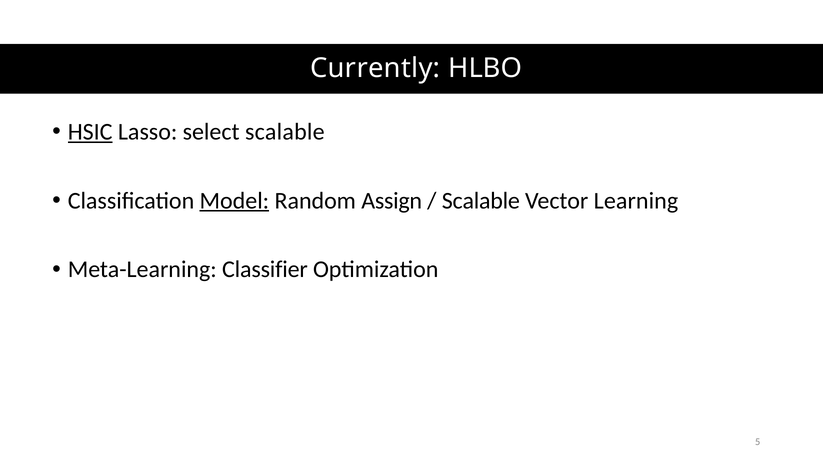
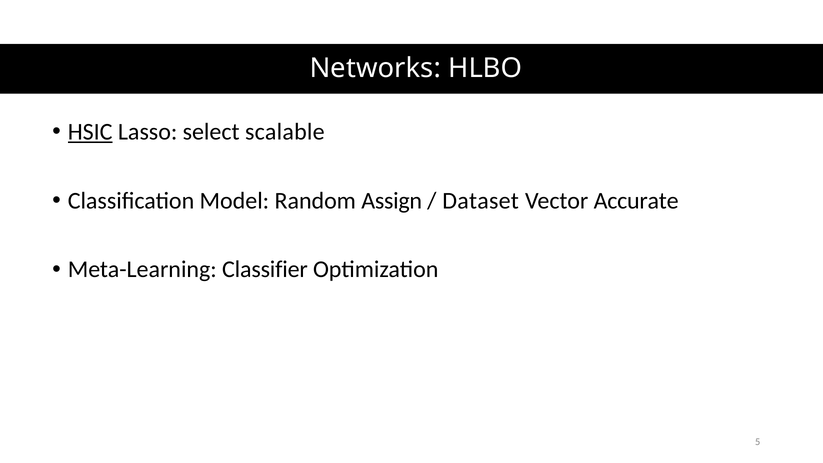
Currently: Currently -> Networks (375, 68)
Model underline: present -> none (234, 201)
Scalable: Scalable -> Dataset (481, 201)
Learning: Learning -> Accurate (636, 201)
